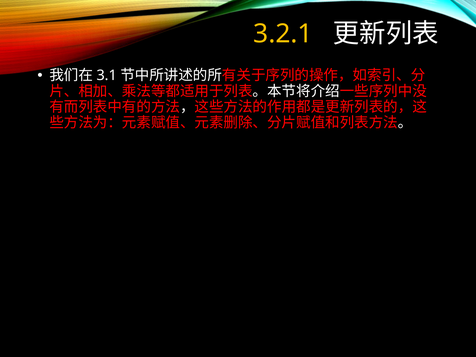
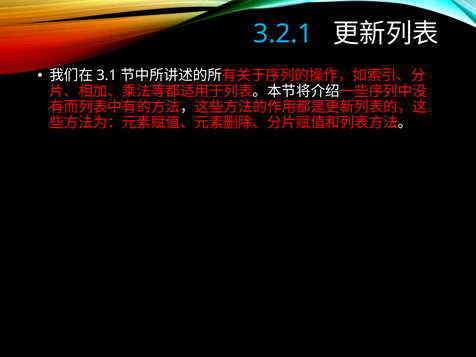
3.2.1 colour: yellow -> light blue (283, 34)
